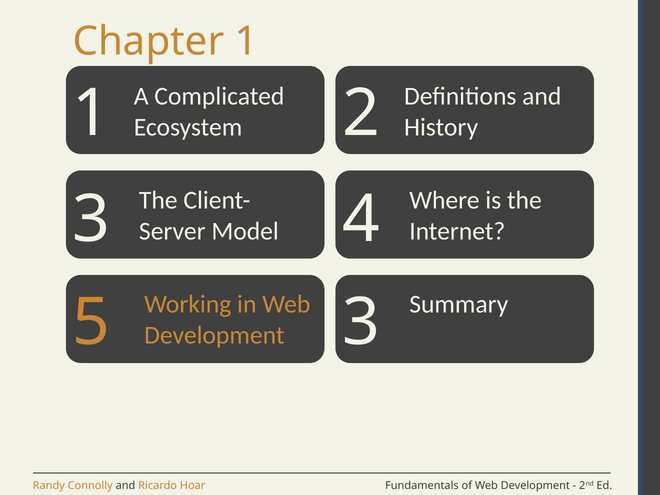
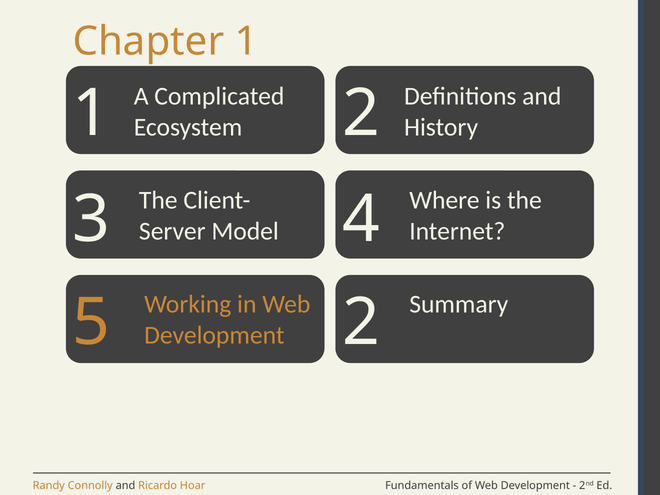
5 3: 3 -> 2 (361, 322)
